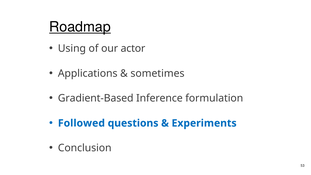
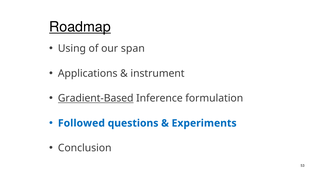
actor: actor -> span (133, 48)
sometimes: sometimes -> instrument (158, 73)
Gradient-Based underline: none -> present (96, 98)
